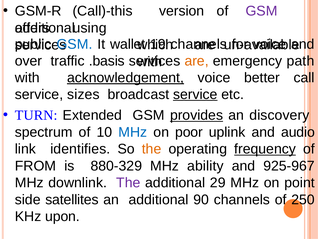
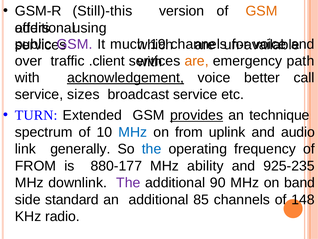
Call)-this: Call)-this -> Still)-this (102, 11)
GSM colour: purple -> orange (262, 11)
GSM colour: blue -> purple (74, 44)
wallet: wallet -> much (128, 44)
.basis: .basis -> .client (107, 61)
service underline: present -> none (195, 94)
discovery: discovery -> technique (279, 115)
on poor: poor -> from (189, 132)
identifies: identifies -> generally (80, 149)
the colour: orange -> blue (152, 149)
frequency underline: present -> none (265, 149)
880-329: 880-329 -> 880-177 (116, 166)
925-967: 925-967 -> 925-235 (289, 166)
29: 29 -> 90 (218, 182)
point: point -> band (300, 182)
satellites: satellites -> standard (72, 199)
90: 90 -> 85 (201, 199)
250: 250 -> 148 (303, 199)
upon: upon -> radio (62, 216)
